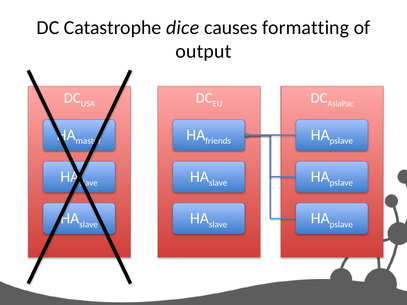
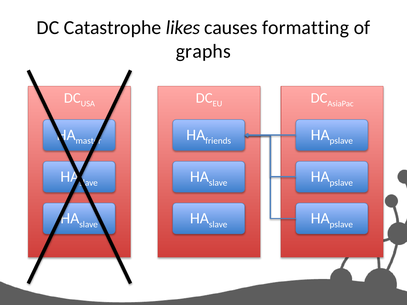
dice: dice -> likes (183, 28)
output: output -> graphs (203, 51)
